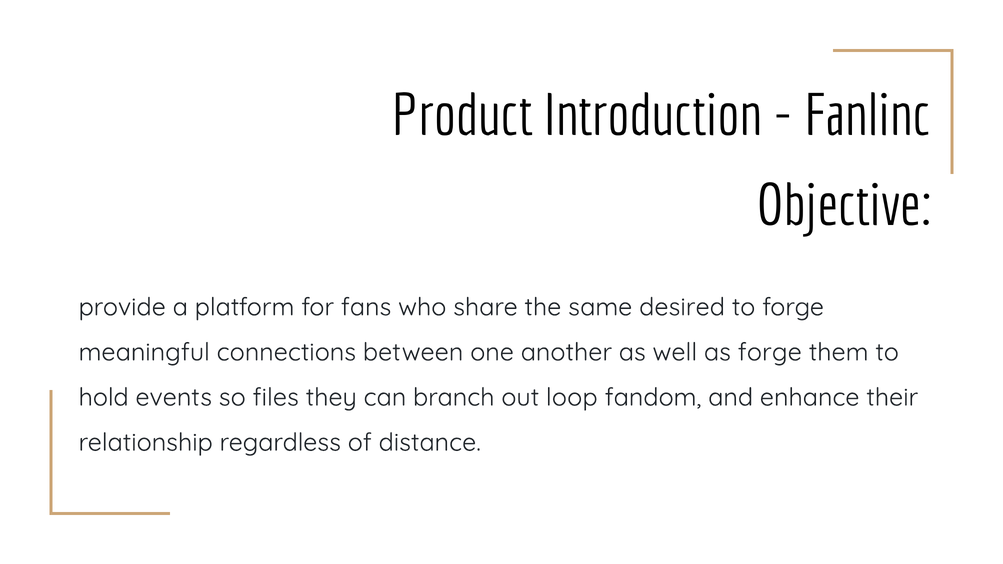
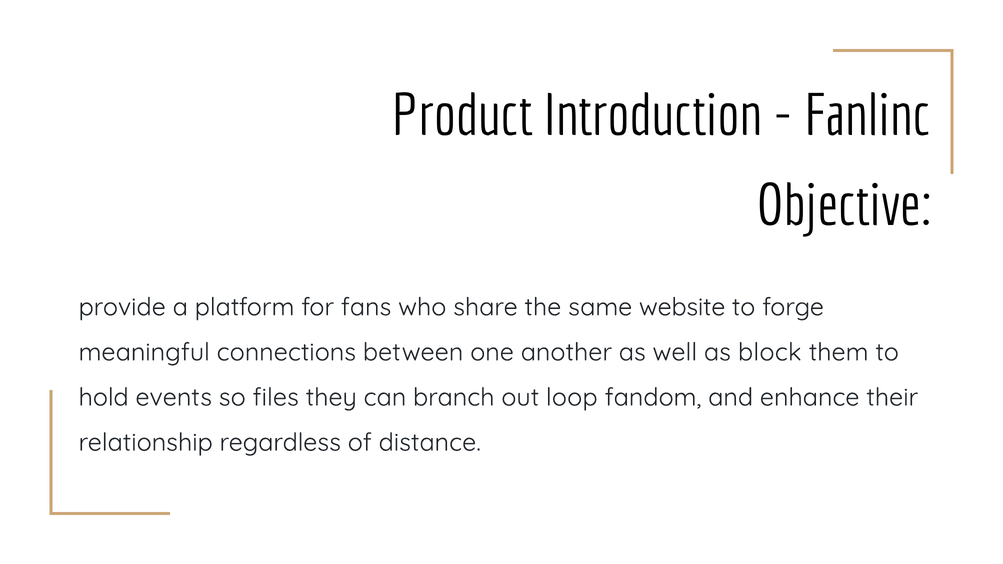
desired: desired -> website (682, 307)
as forge: forge -> block (770, 352)
